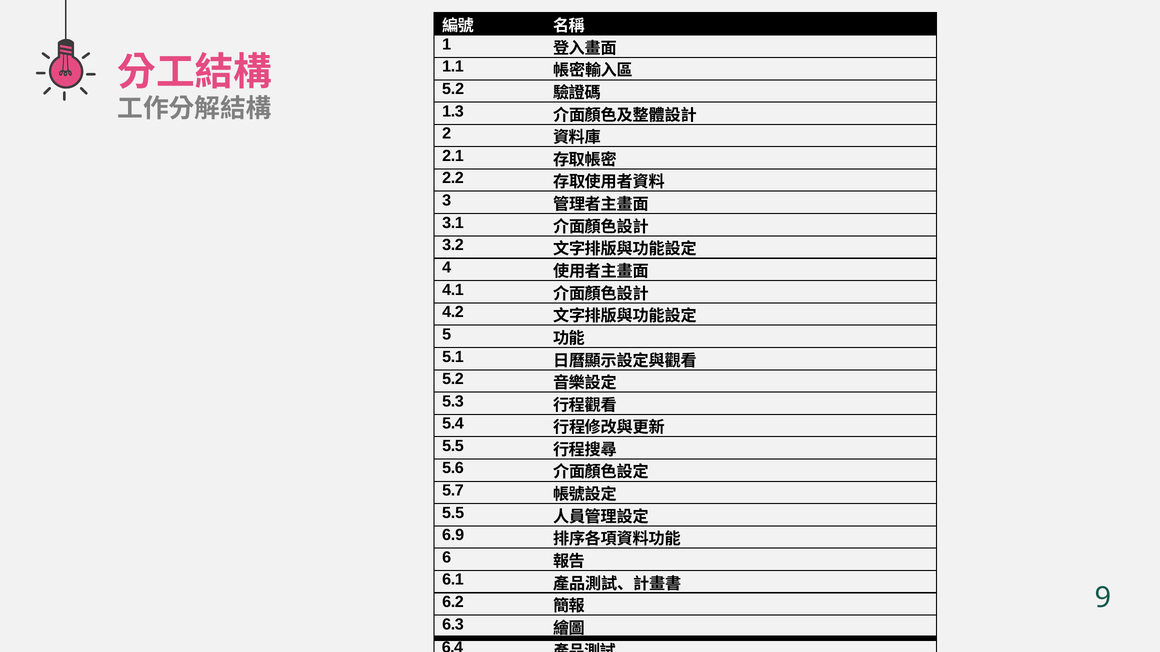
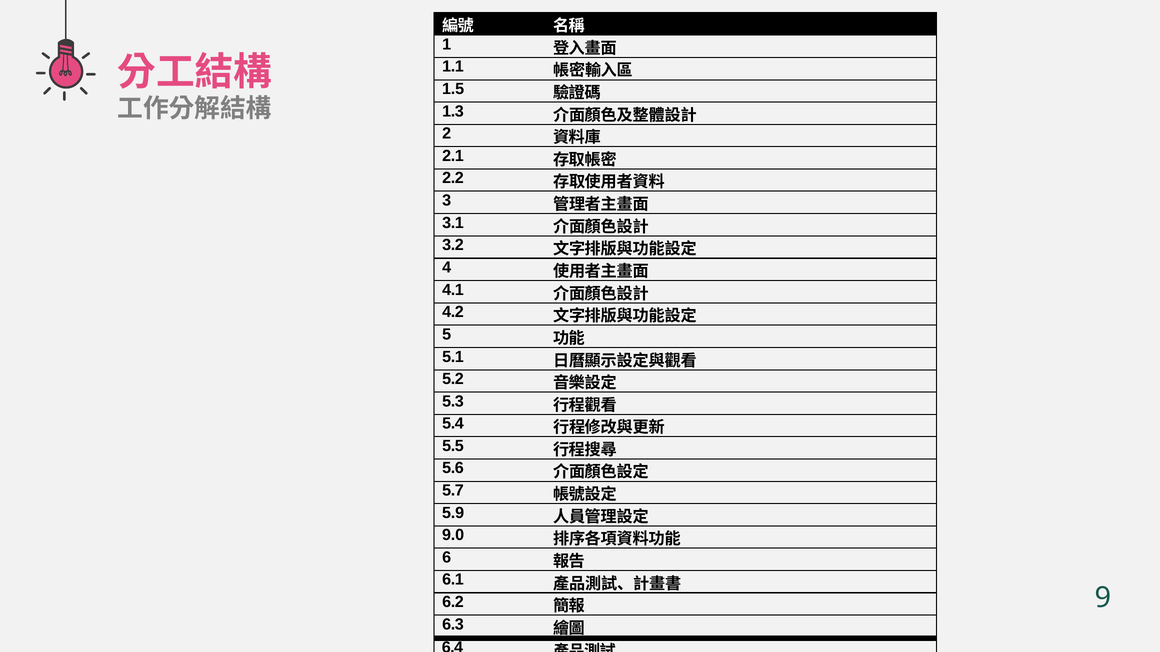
5.2: 5.2 -> 1.5 (453, 89)
5.5: 5.5 -> 5.9 (453, 513)
6.9: 6.9 -> 9.0 (453, 535)
